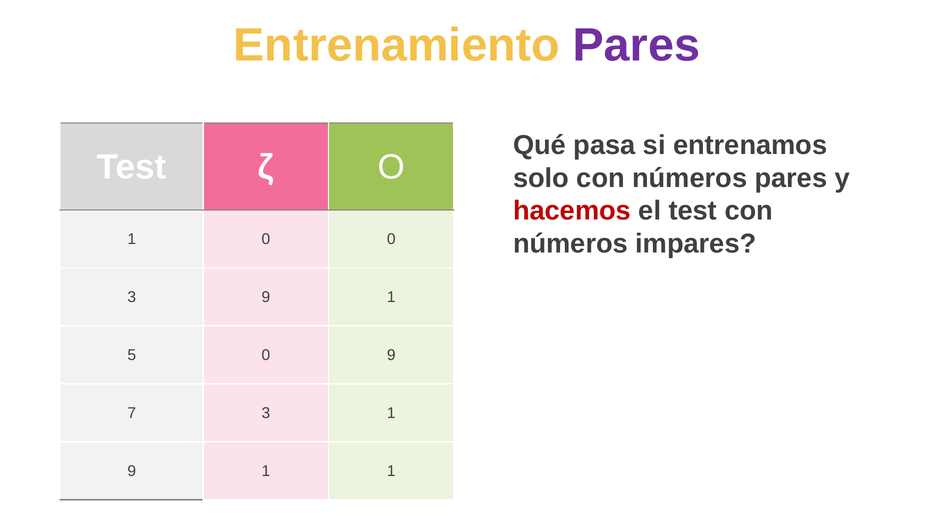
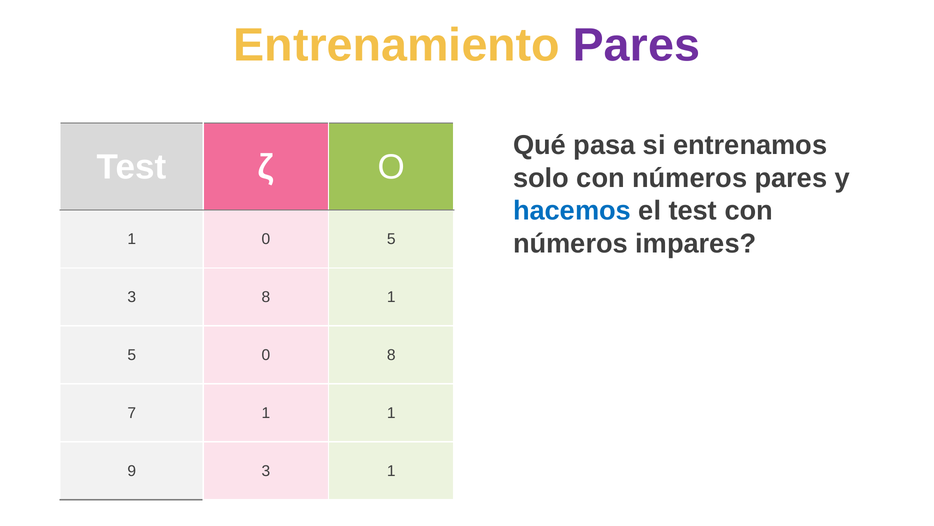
hacemos colour: red -> blue (572, 211)
0 0: 0 -> 5 (391, 239)
3 9: 9 -> 8 (266, 297)
0 9: 9 -> 8 (391, 355)
7 3: 3 -> 1 (266, 413)
1: 1 -> 3 (266, 470)
